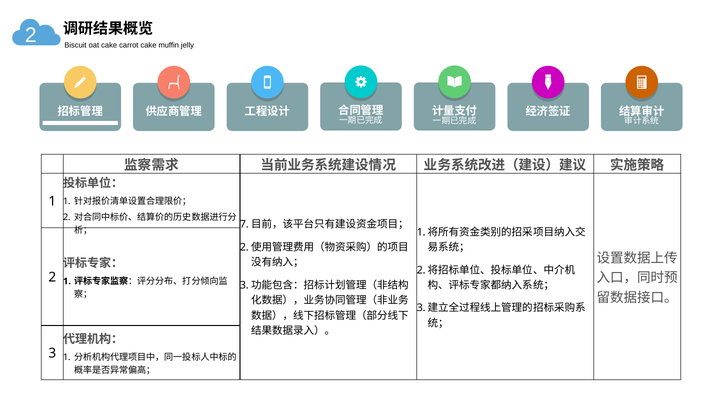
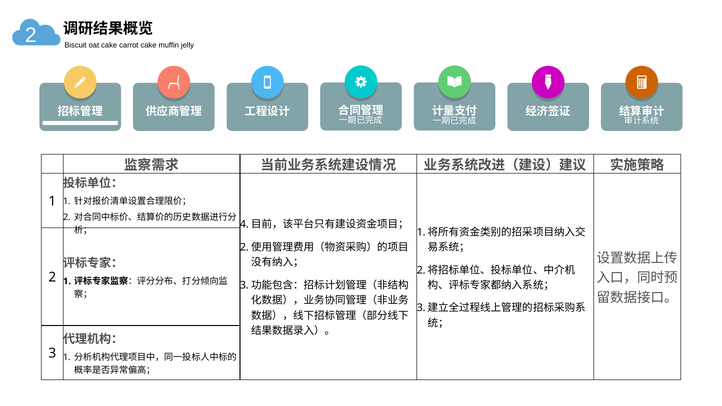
7: 7 -> 4 (244, 225)
